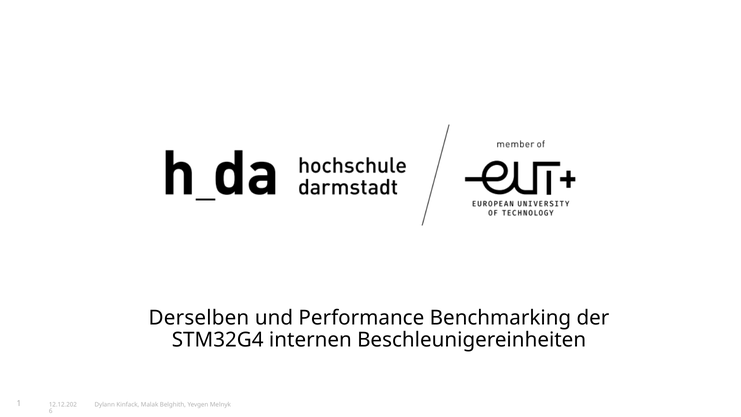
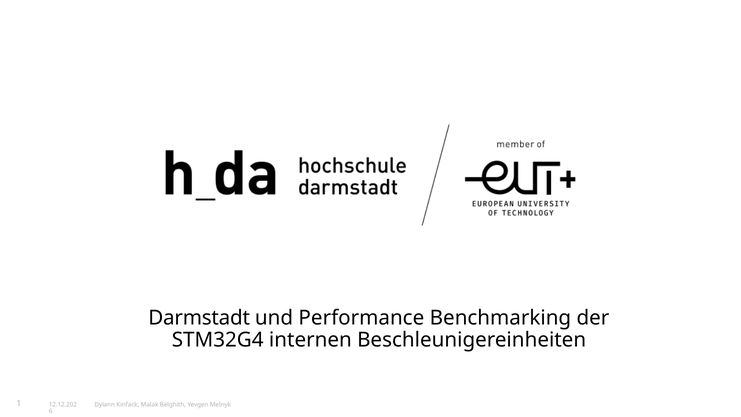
Derselben: Derselben -> Darmstadt (199, 318)
